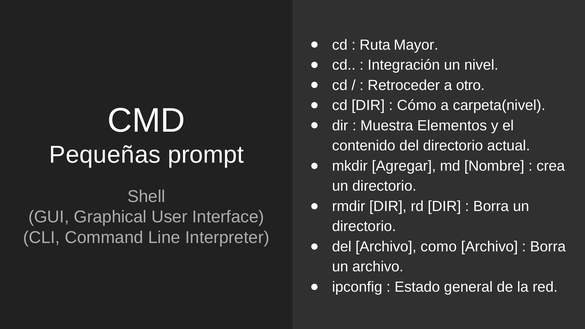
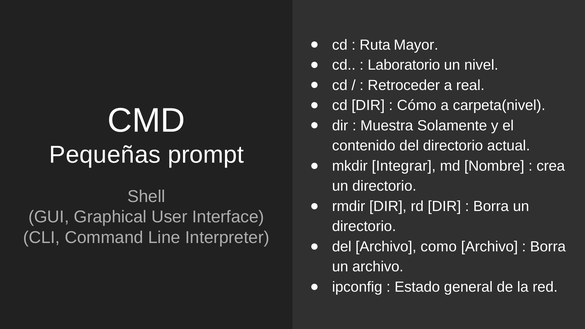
Integración: Integración -> Laboratorio (404, 65)
otro: otro -> real (470, 85)
Elementos: Elementos -> Solamente (452, 126)
Agregar: Agregar -> Integrar (404, 166)
